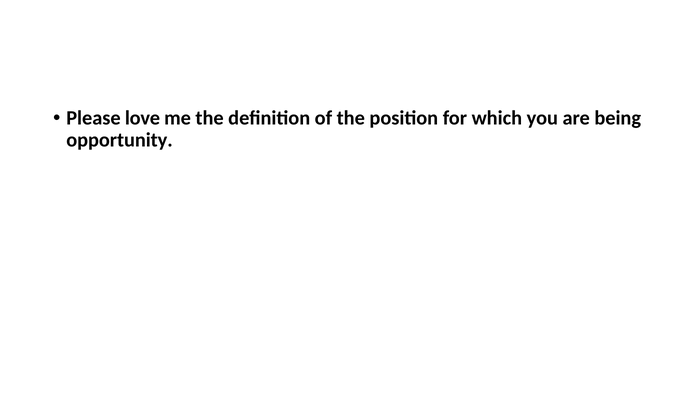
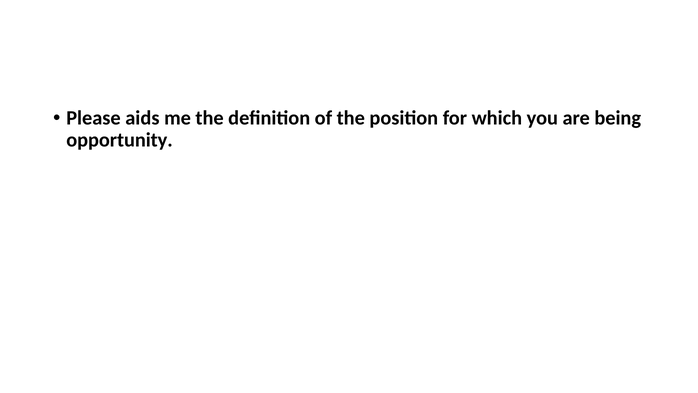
love: love -> aids (142, 118)
